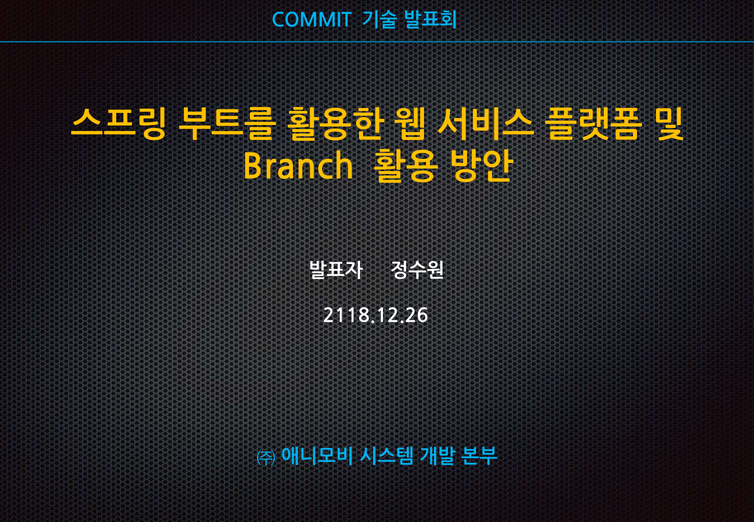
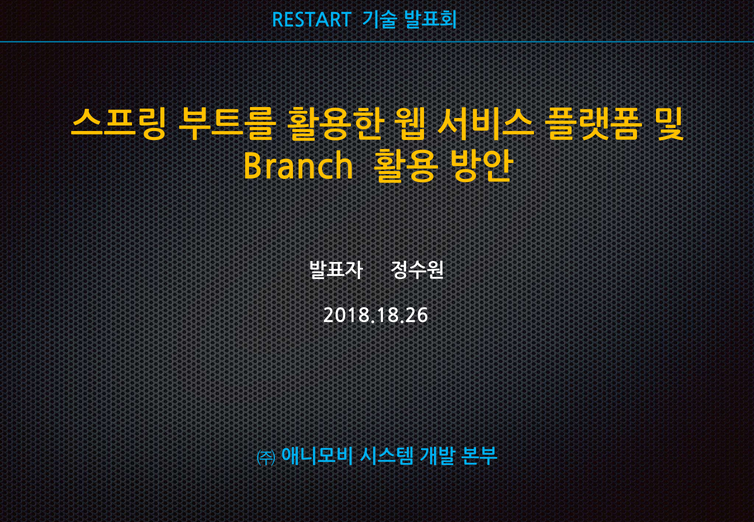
COMMIT: COMMIT -> RESTART (312, 20)
2118.12.26: 2118.12.26 -> 2018.18.26 (376, 316)
